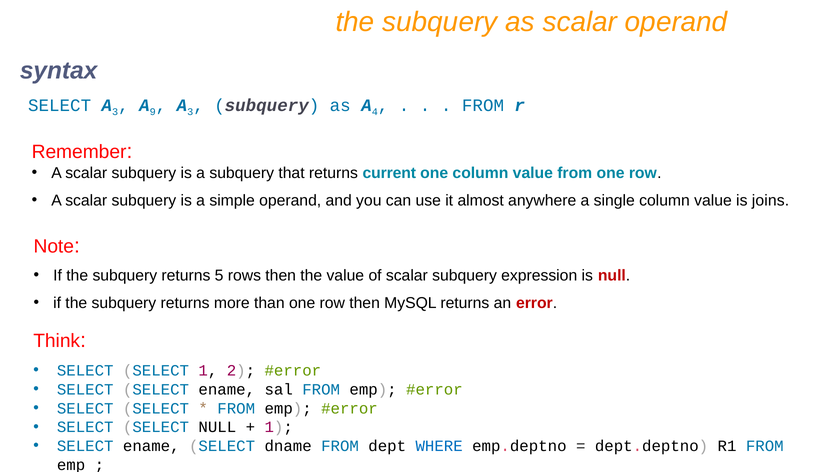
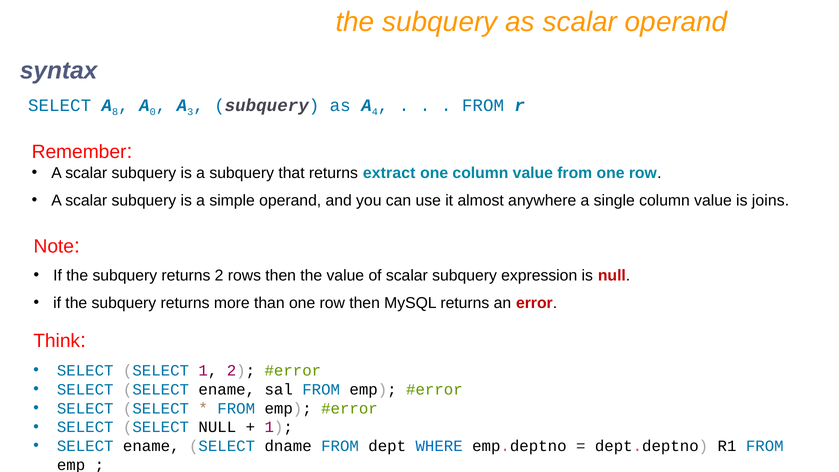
SELECT A 3: 3 -> 8 (115, 112)
9: 9 -> 0 (153, 112)
current: current -> extract (389, 173)
returns 5: 5 -> 2 (219, 276)
